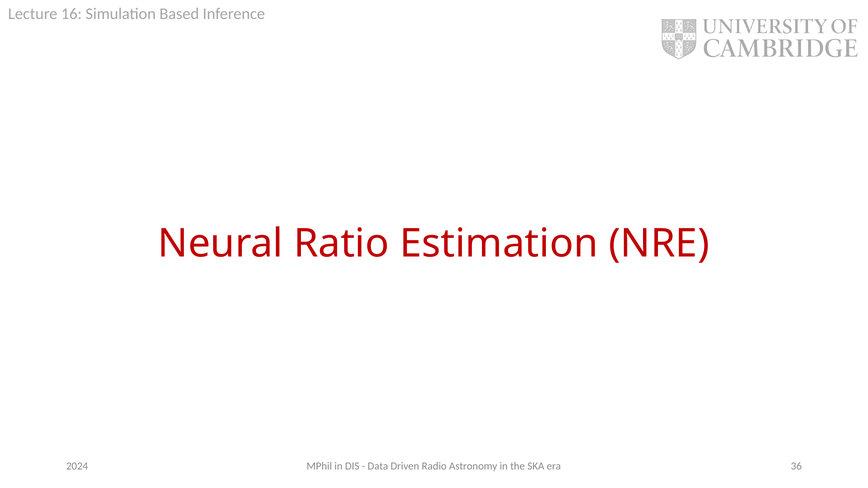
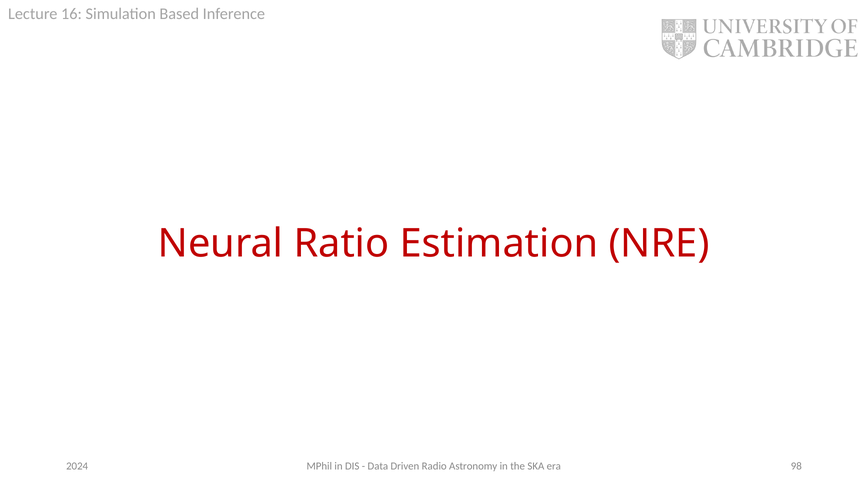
36: 36 -> 98 (796, 466)
